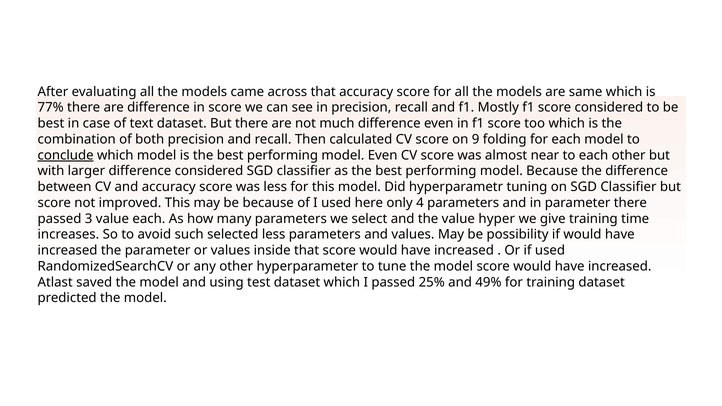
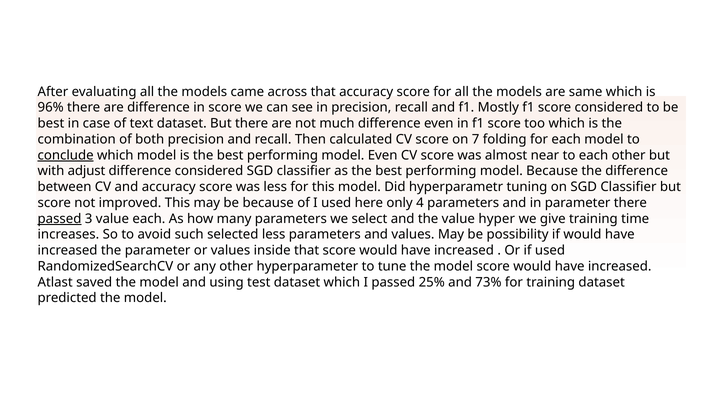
77%: 77% -> 96% (51, 108)
9: 9 -> 7 (476, 139)
larger: larger -> adjust (87, 171)
passed underline: none -> present (60, 219)
49%: 49% -> 73% (488, 282)
